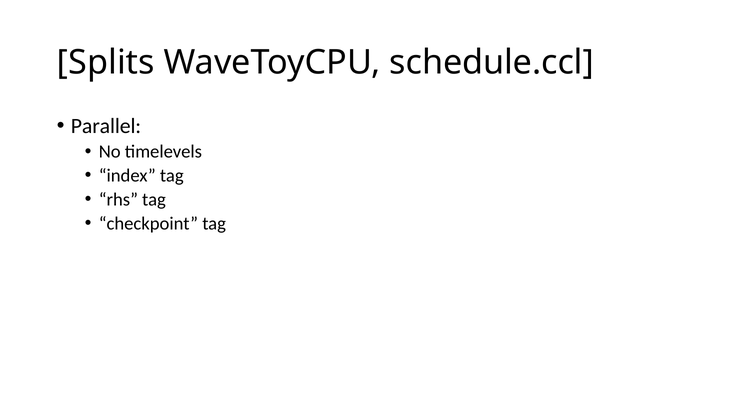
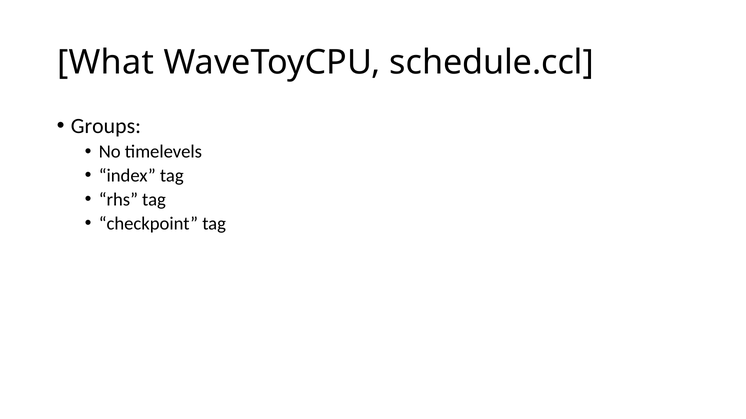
Splits: Splits -> What (106, 63)
Parallel: Parallel -> Groups (106, 126)
